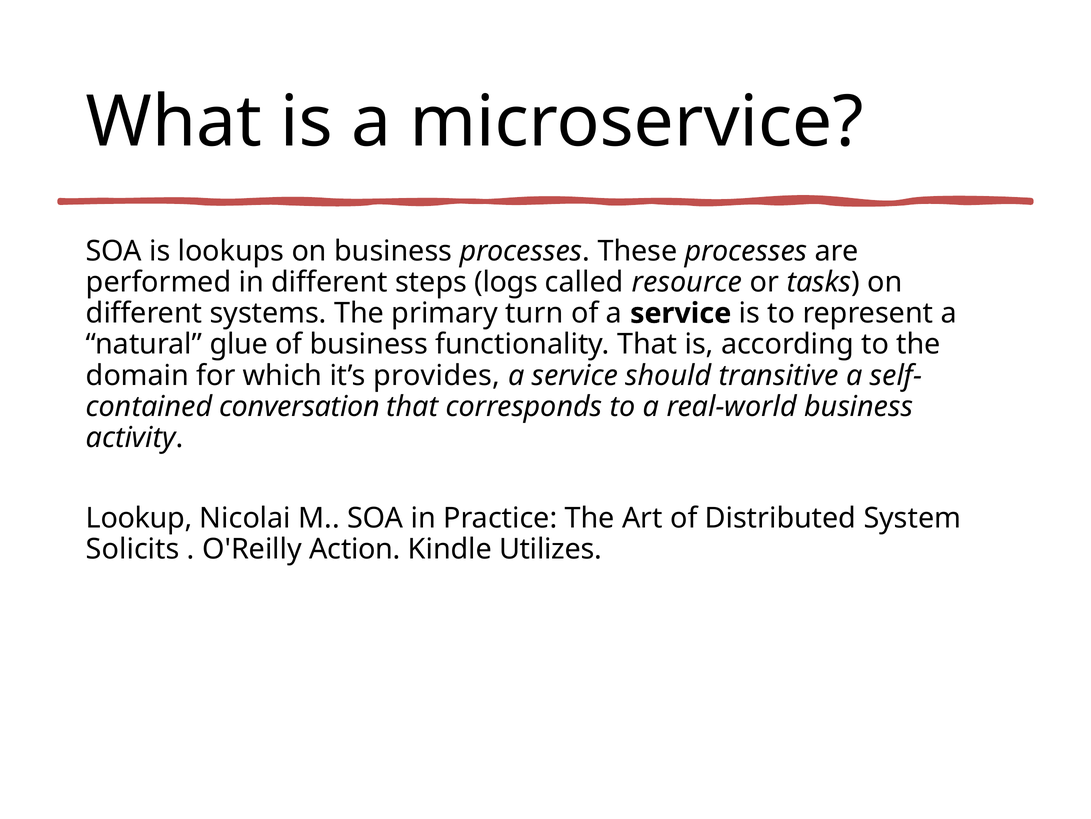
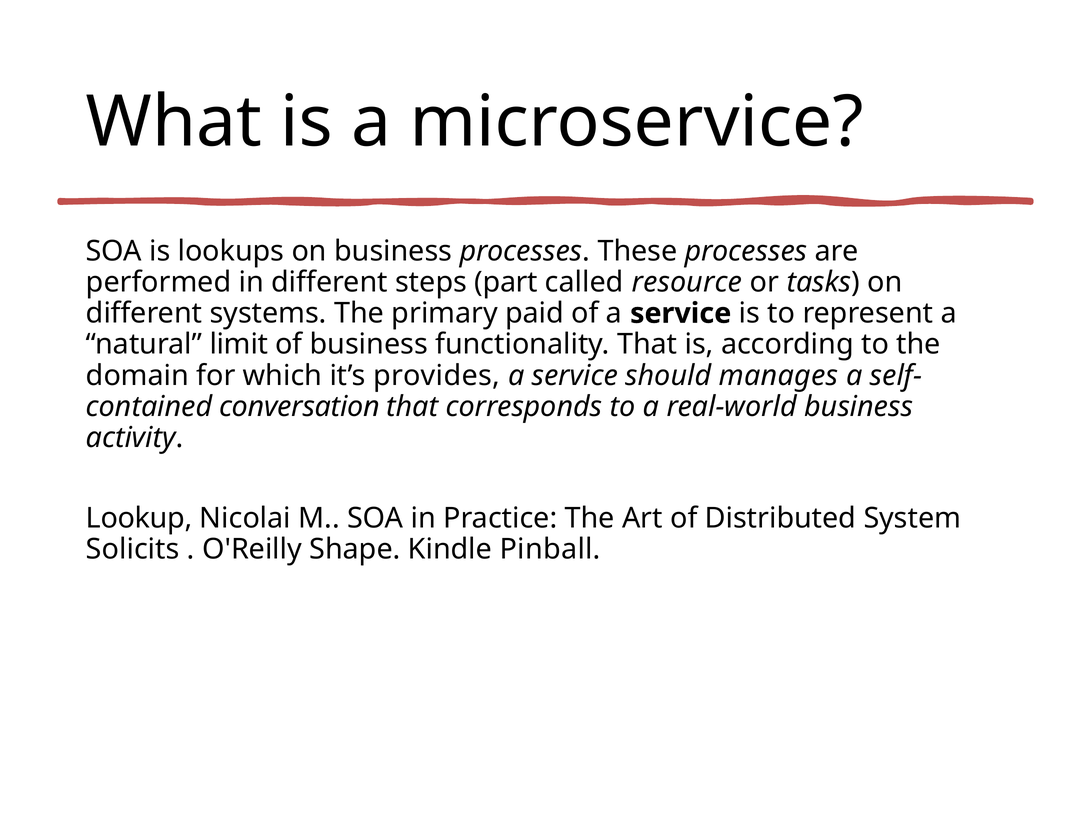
logs: logs -> part (506, 282)
turn: turn -> paid (535, 313)
glue: glue -> limit (239, 344)
transitive: transitive -> manages (779, 375)
Action: Action -> Shape (355, 549)
Utilizes: Utilizes -> Pinball (550, 549)
